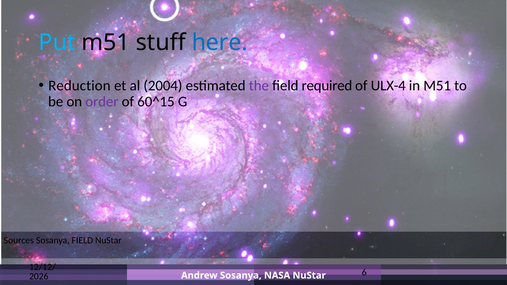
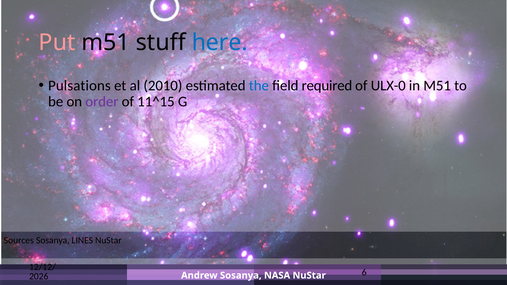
Put colour: light blue -> pink (57, 43)
Reduction: Reduction -> Pulsations (79, 86)
2004: 2004 -> 2010 (163, 86)
the colour: purple -> blue (259, 86)
ULX-4: ULX-4 -> ULX-0 (388, 86)
60^15: 60^15 -> 11^15 (156, 102)
Sosanya FIELD: FIELD -> LINES (82, 240)
